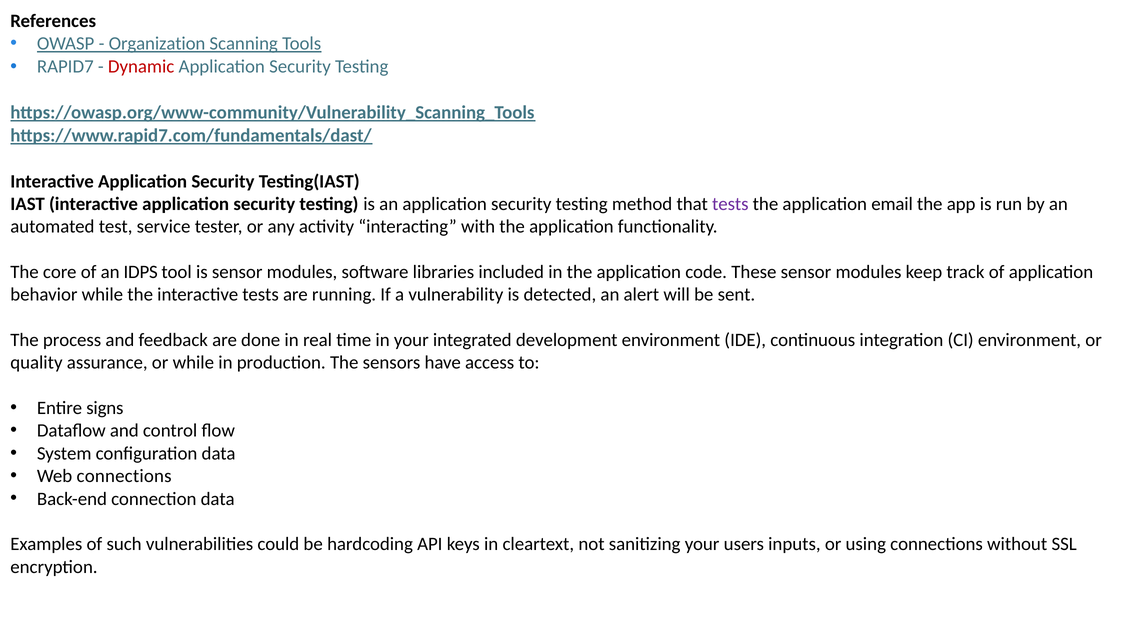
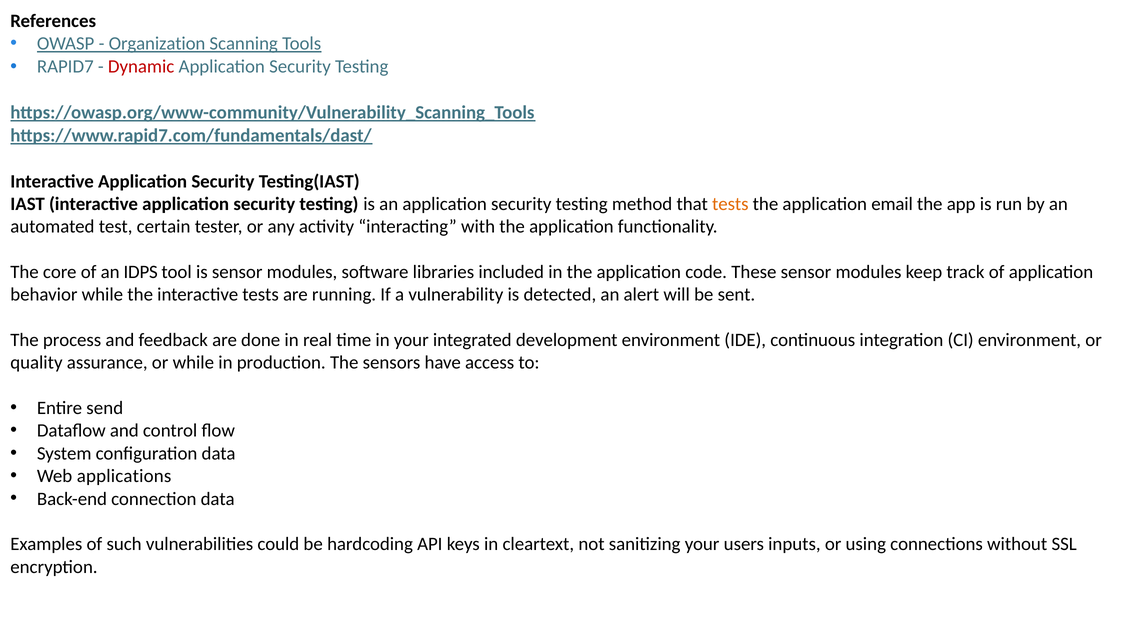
tests colour: purple -> orange (730, 204)
service: service -> certain (164, 227)
signs: signs -> send (105, 408)
Web connections: connections -> applications (124, 476)
